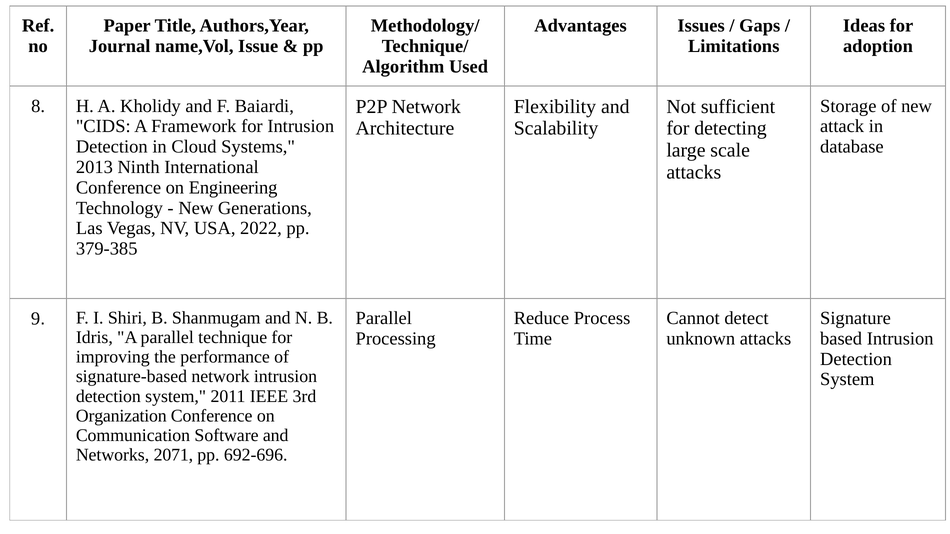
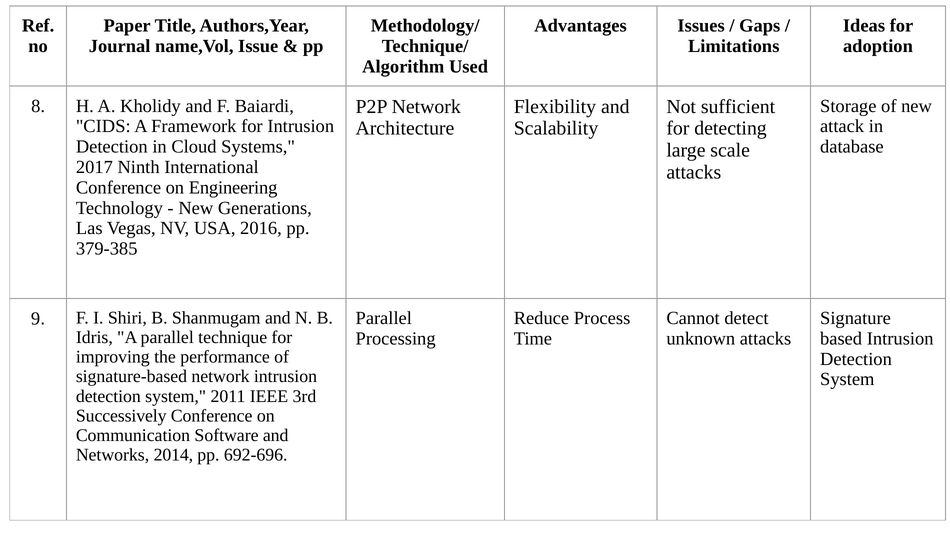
2013: 2013 -> 2017 (94, 167)
2022: 2022 -> 2016 (261, 229)
Organization: Organization -> Successively (121, 416)
2071: 2071 -> 2014 (173, 455)
